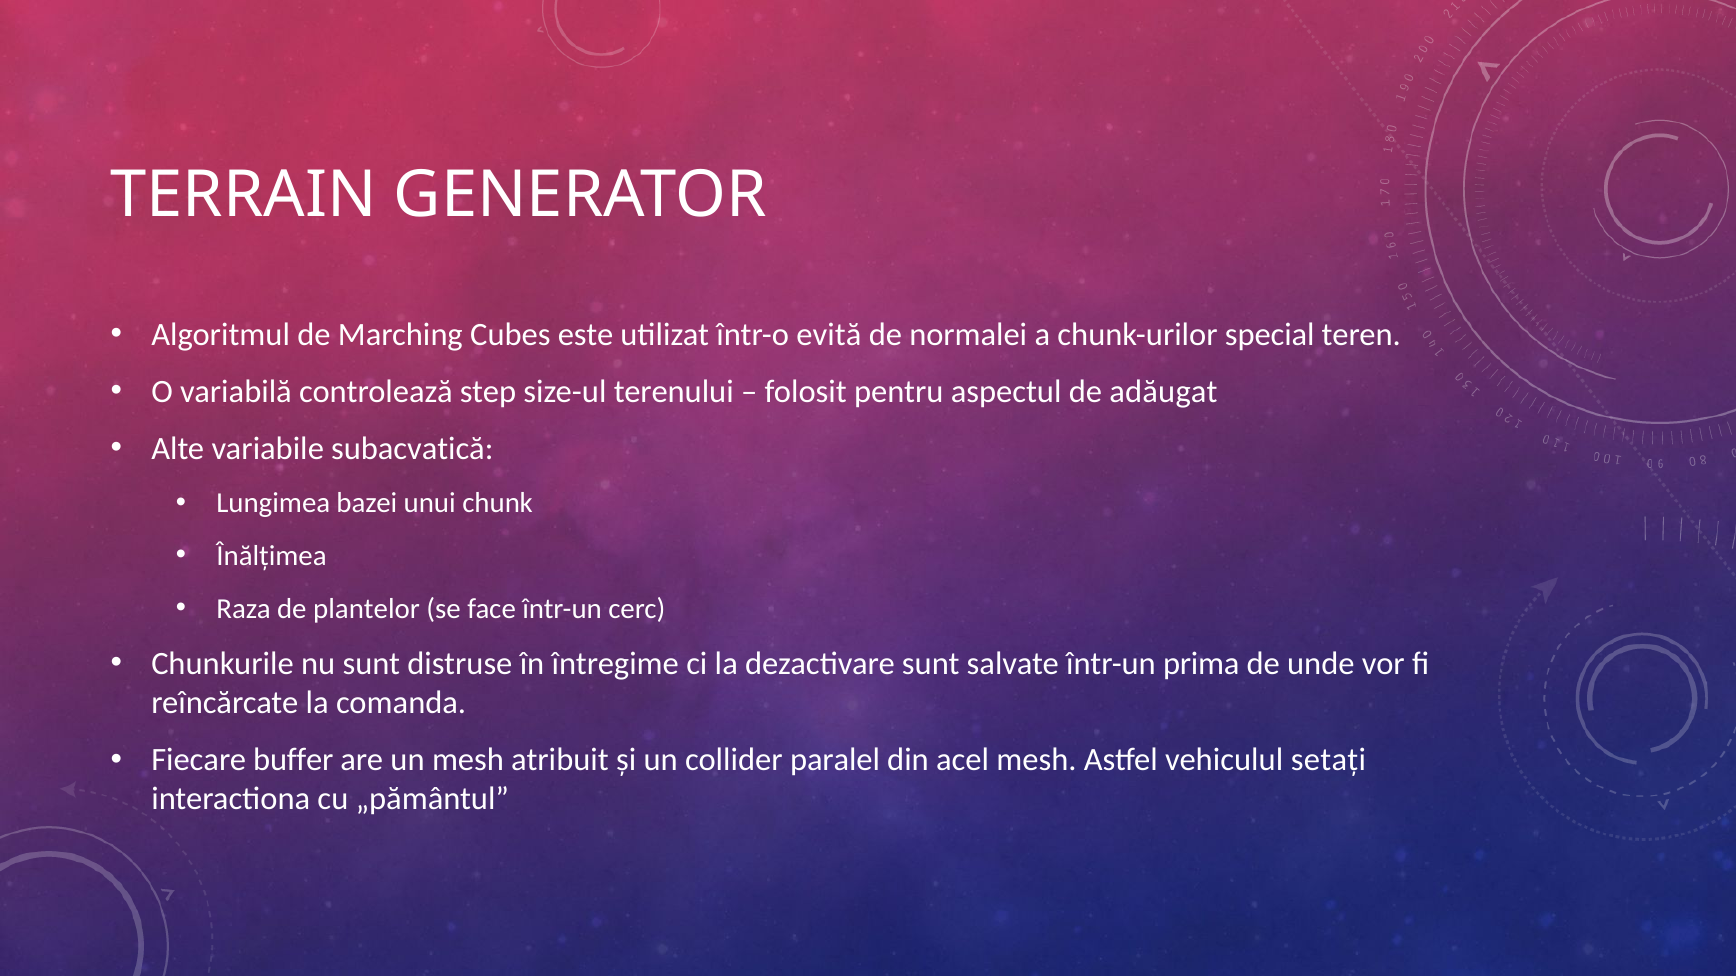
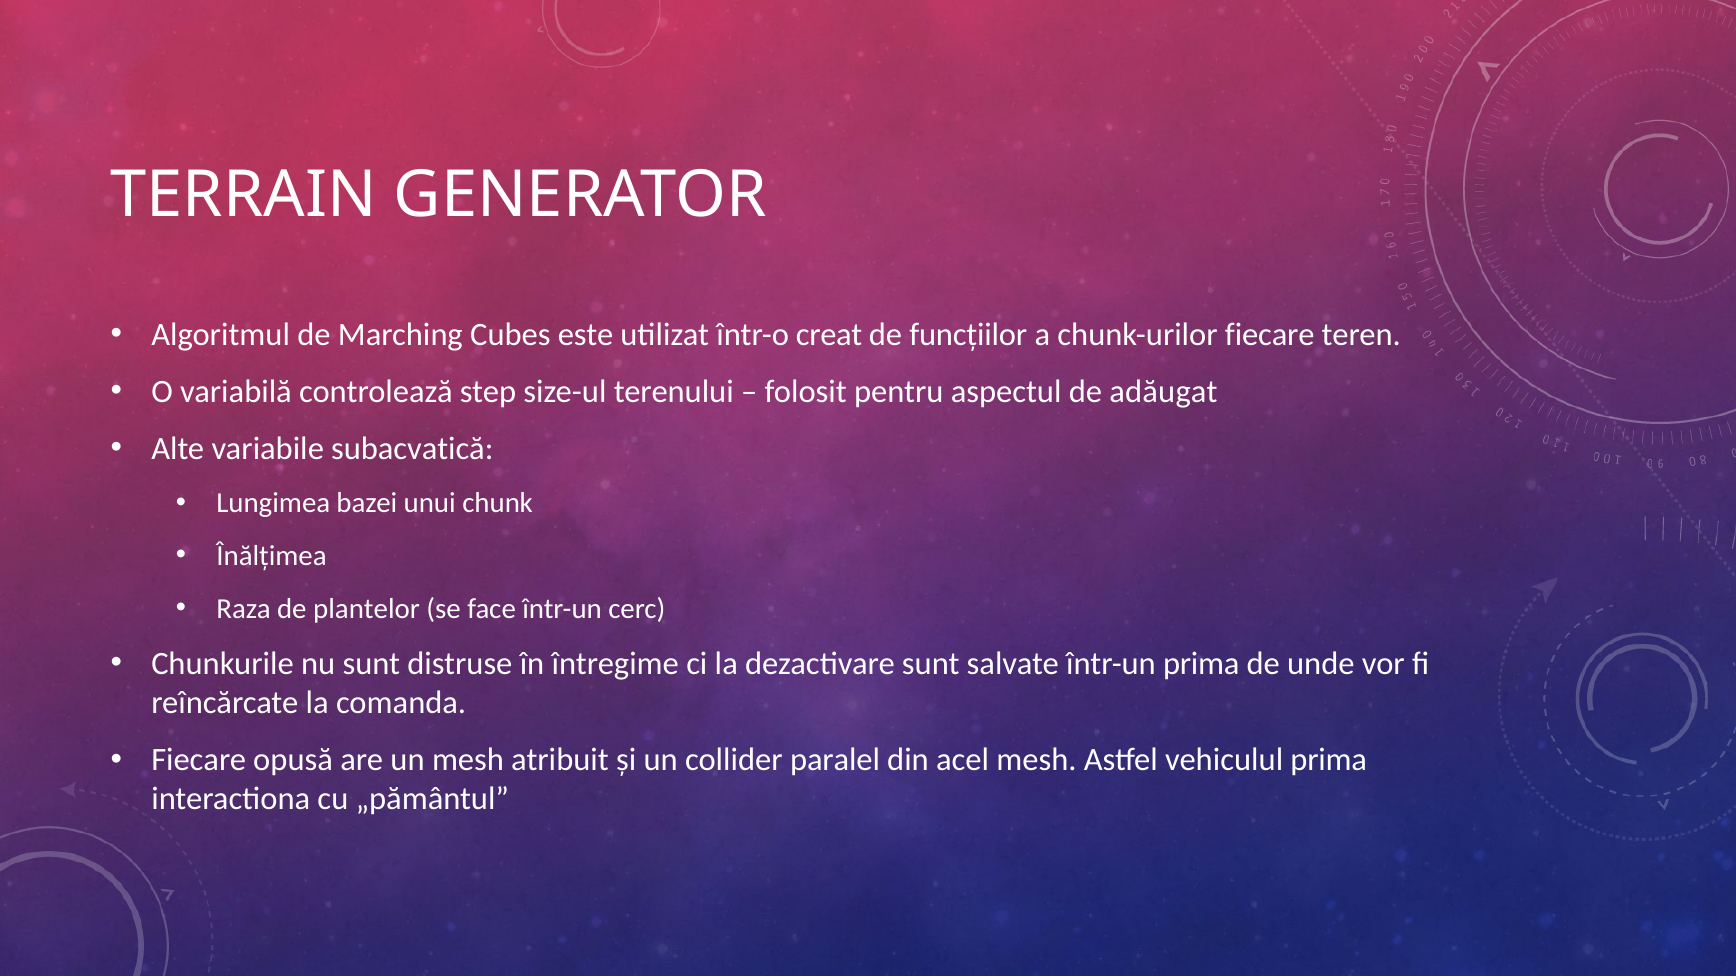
evită: evită -> creat (829, 335)
normalei: normalei -> funcțiilor (968, 335)
chunk-urilor special: special -> fiecare (1270, 335)
buffer: buffer -> opusă (293, 760)
vehiculul setați: setați -> prima (1329, 760)
